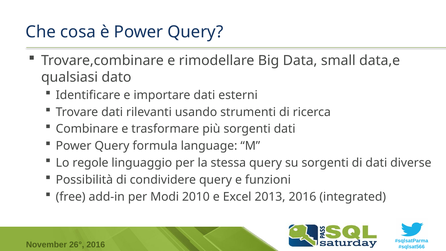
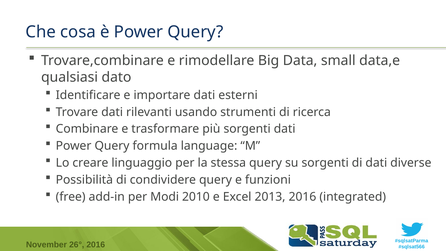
regole: regole -> creare (90, 163)
